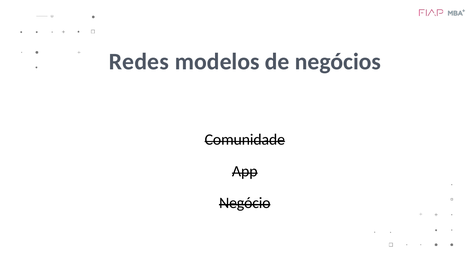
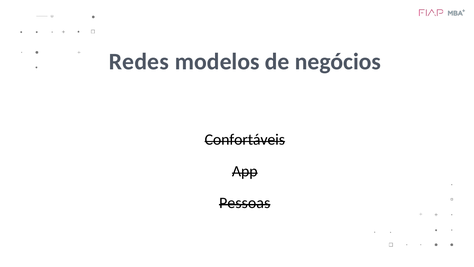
Comunidade: Comunidade -> Confortáveis (245, 140)
Negócio: Negócio -> Pessoas (245, 203)
